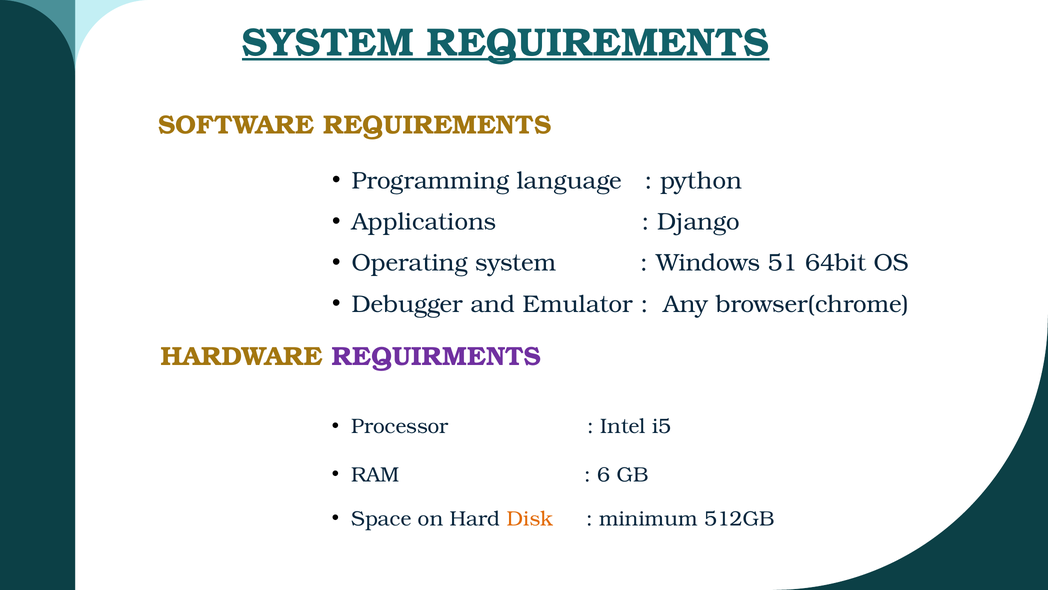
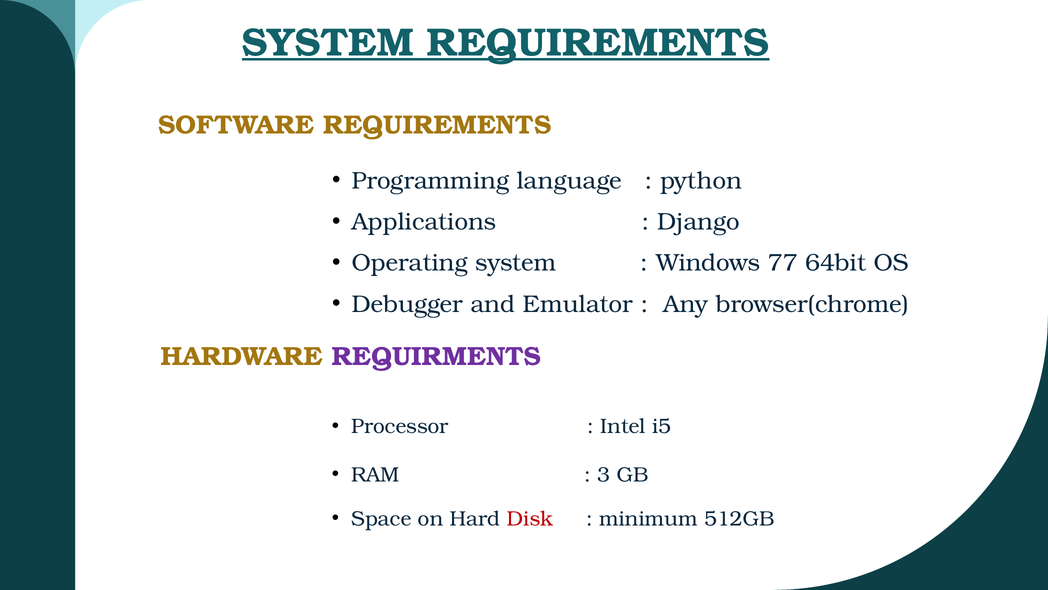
51: 51 -> 77 (783, 263)
6: 6 -> 3 (604, 474)
Disk colour: orange -> red (530, 518)
